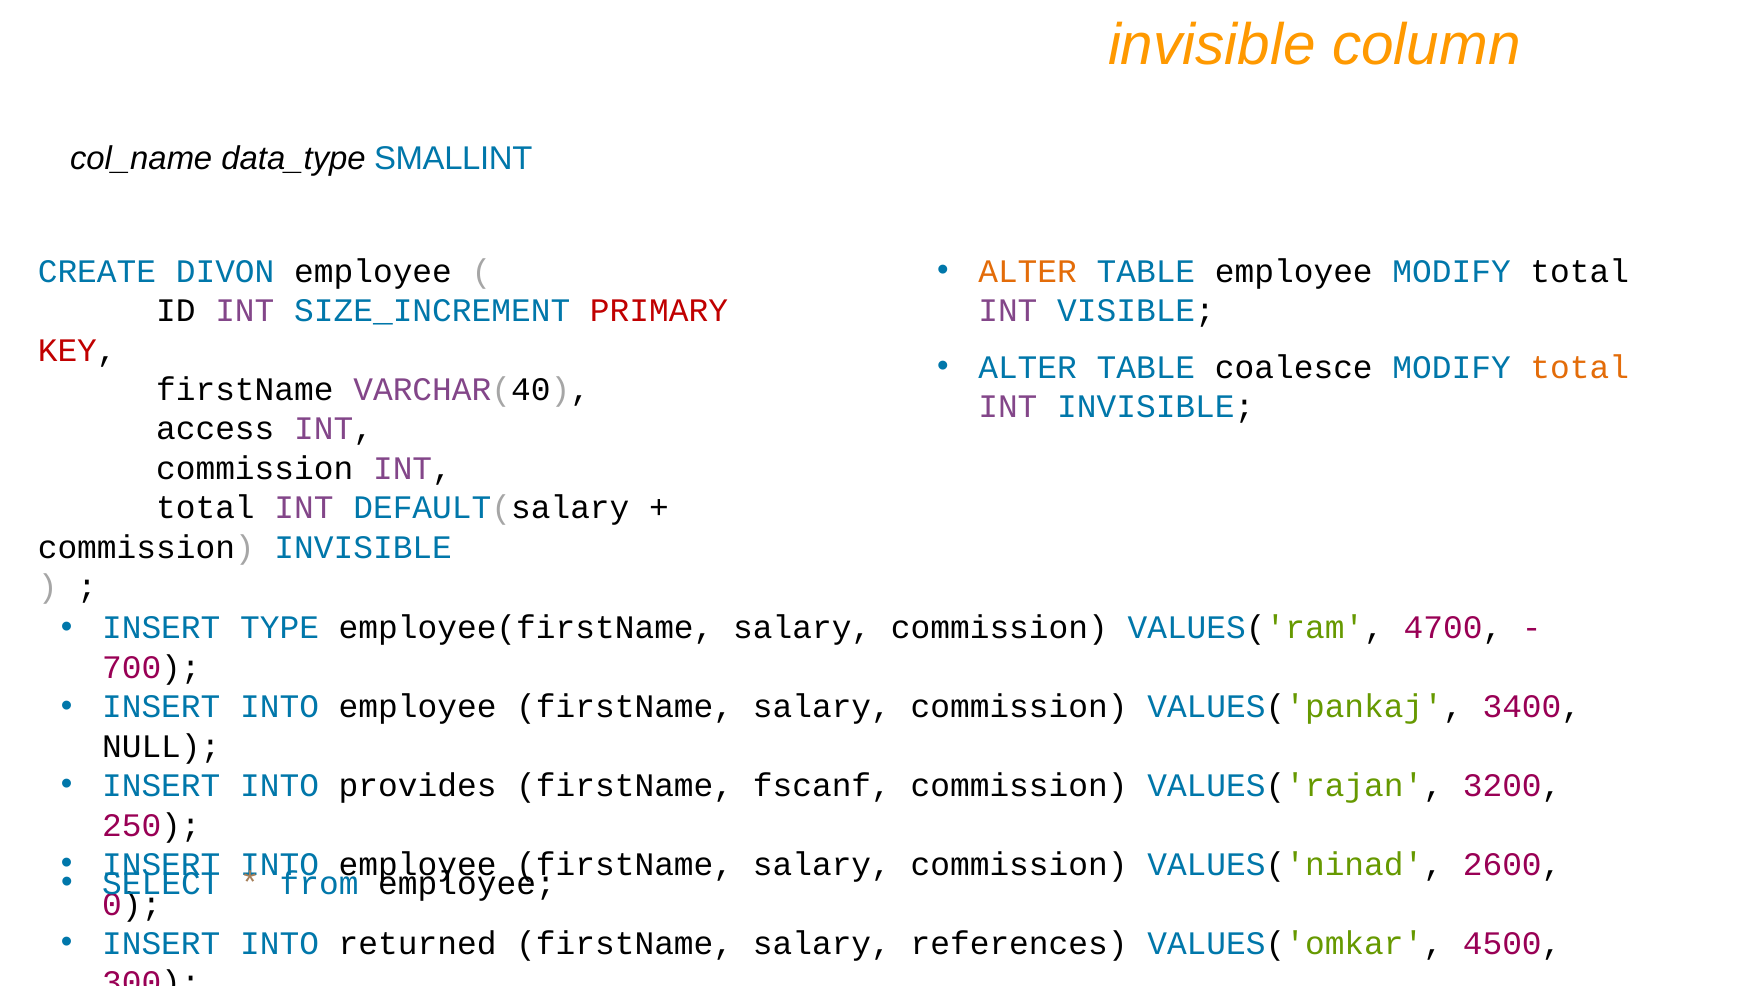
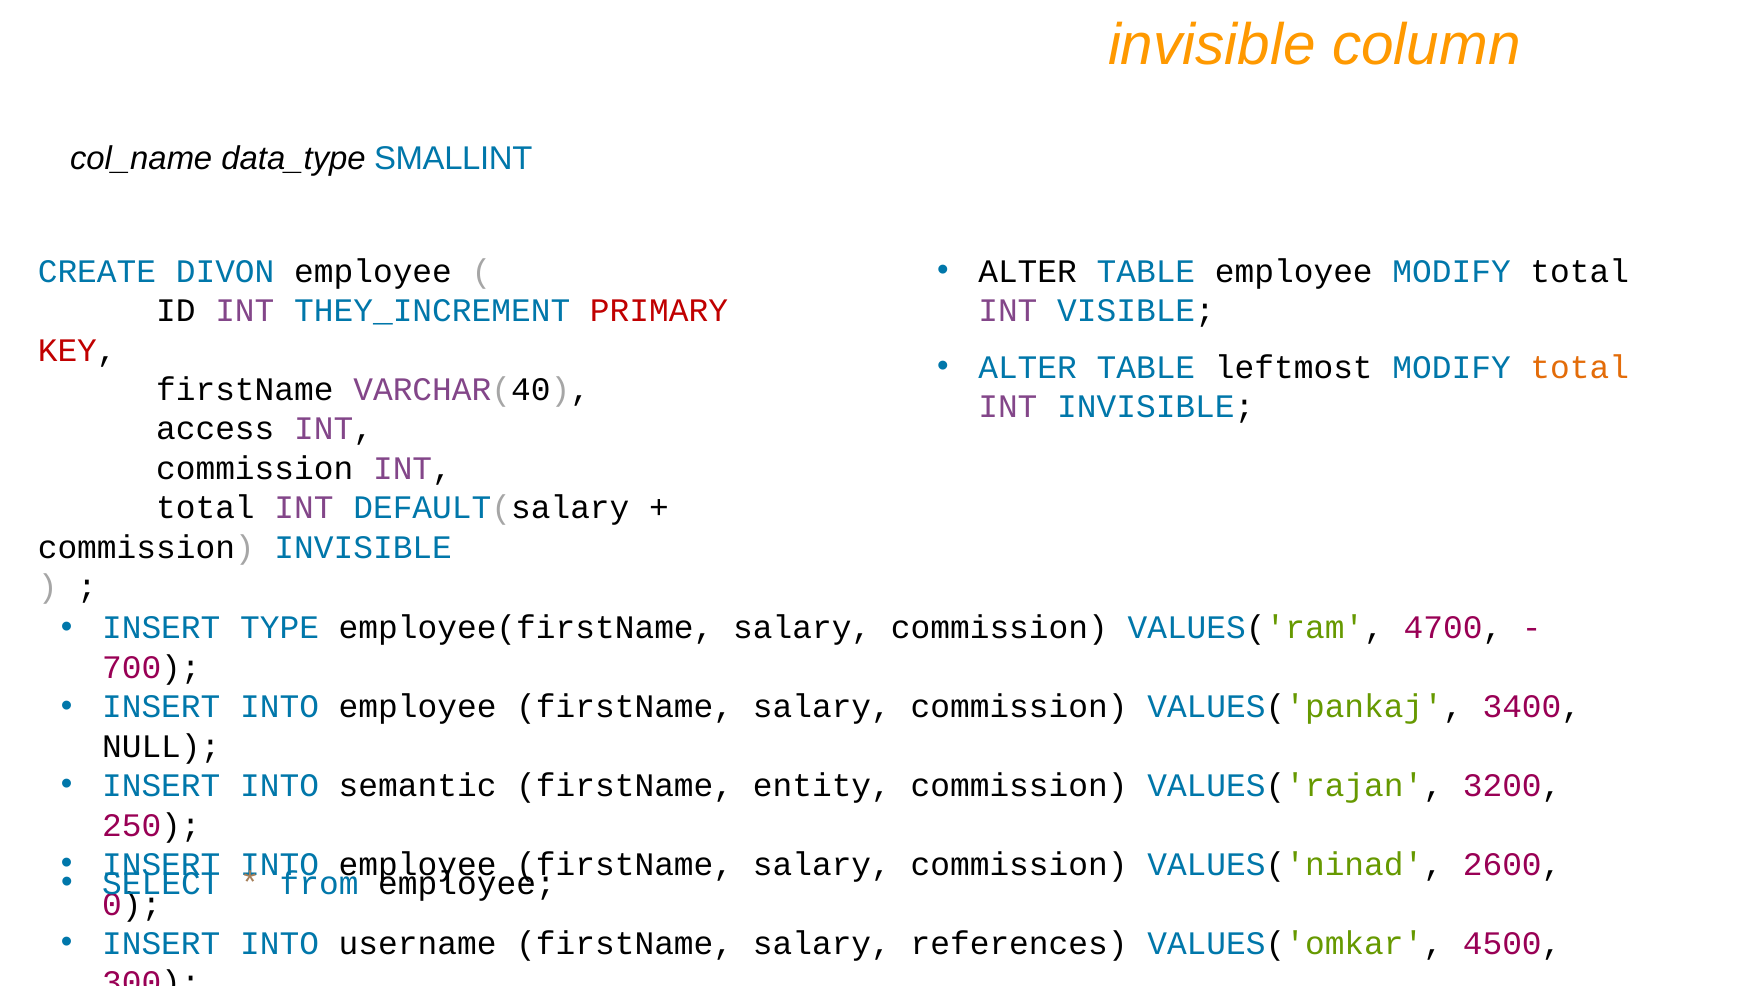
ALTER colour: orange -> black (1028, 271)
SIZE_INCREMENT: SIZE_INCREMENT -> THEY_INCREMENT (432, 311)
coalesce: coalesce -> leftmost (1294, 368)
provides: provides -> semantic (418, 786)
fscanf: fscanf -> entity (822, 786)
returned: returned -> username (418, 944)
